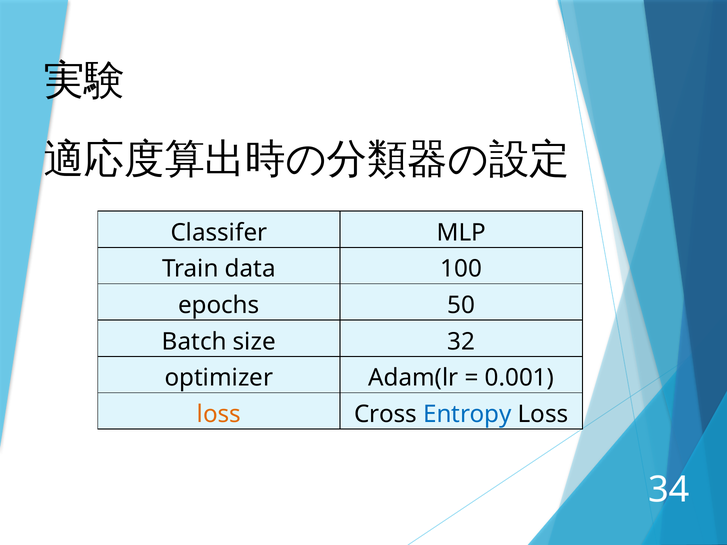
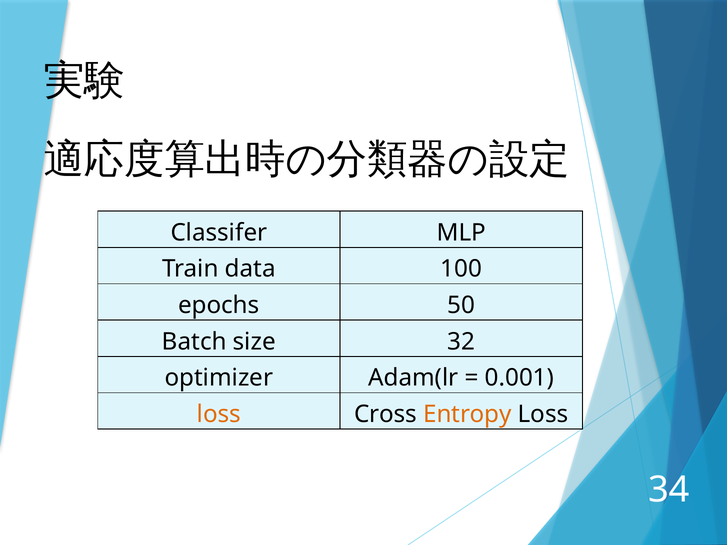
Entropy colour: blue -> orange (467, 415)
